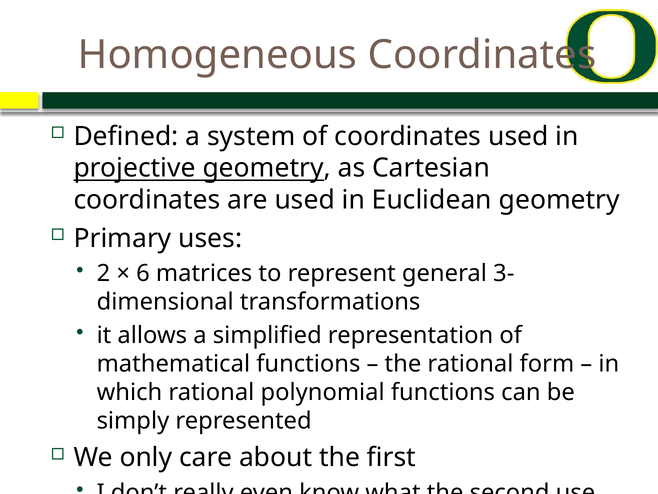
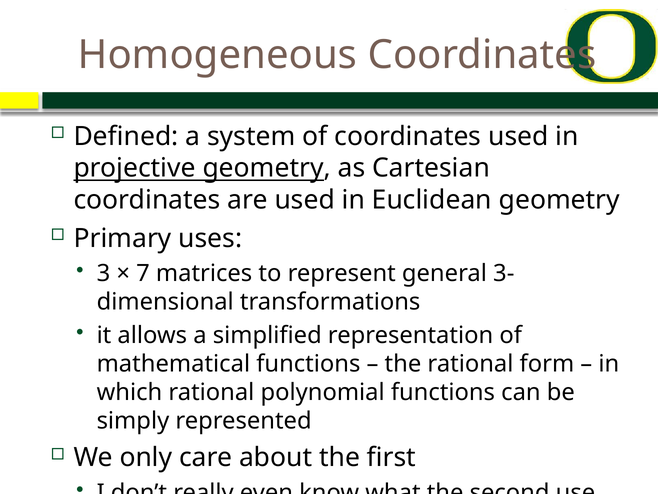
2: 2 -> 3 (103, 273)
6: 6 -> 7 (143, 273)
